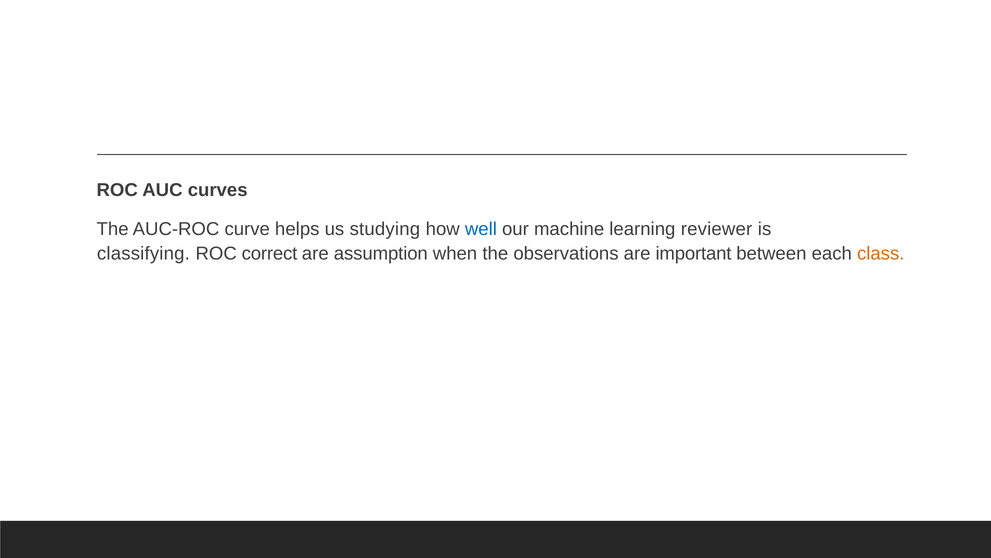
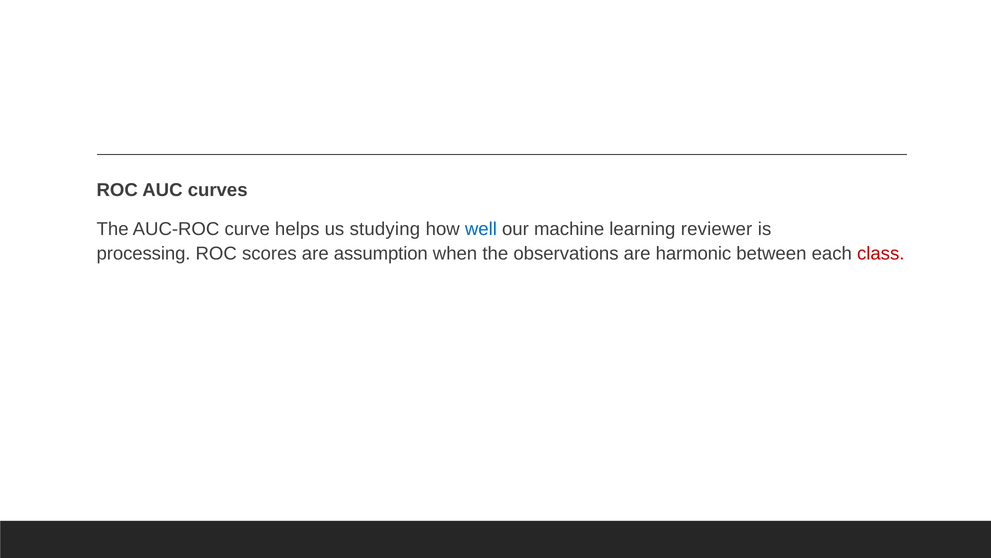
classifying: classifying -> processing (144, 253)
correct: correct -> scores (269, 253)
important: important -> harmonic (693, 253)
class colour: orange -> red (881, 253)
